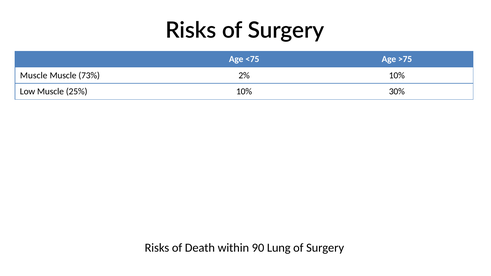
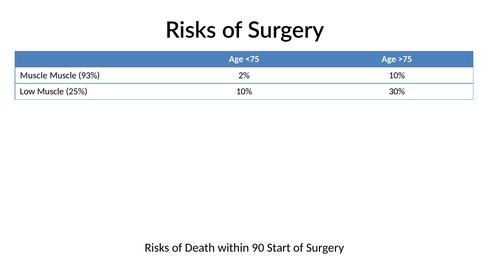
73%: 73% -> 93% (89, 75)
Lung: Lung -> Start (279, 248)
